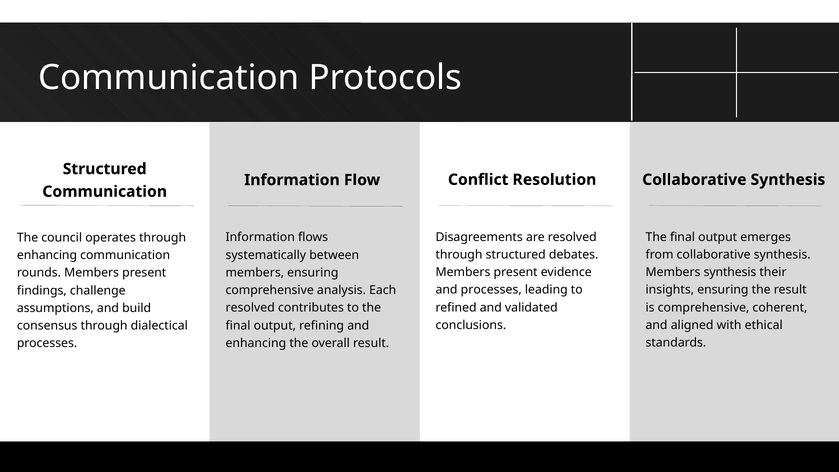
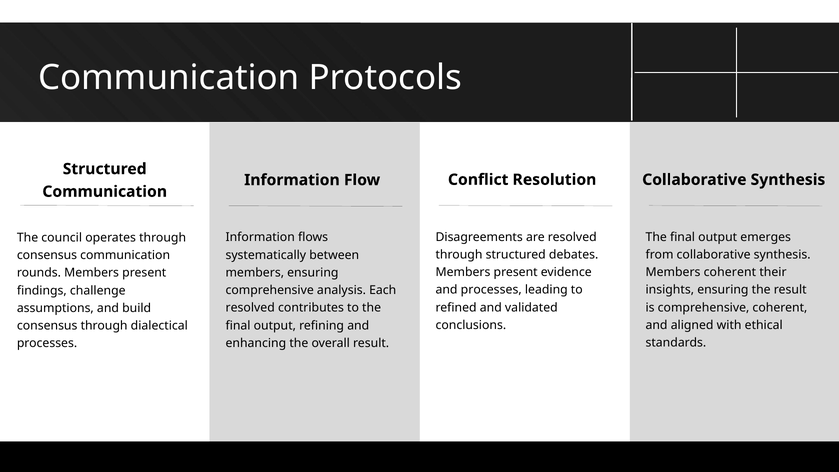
enhancing: enhancing -> consensus (47, 255)
Members synthesis: synthesis -> coherent (730, 272)
